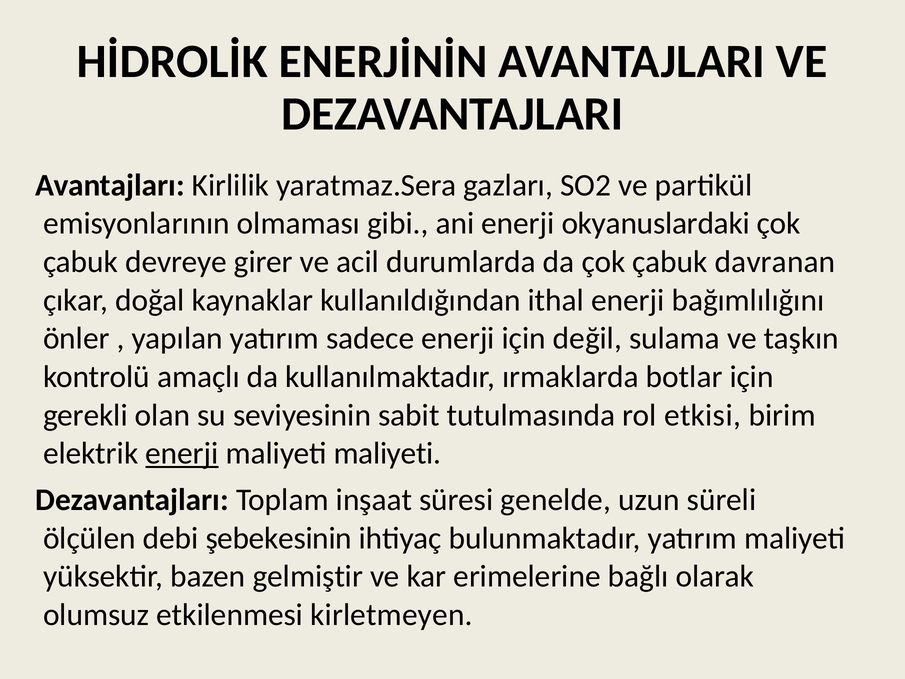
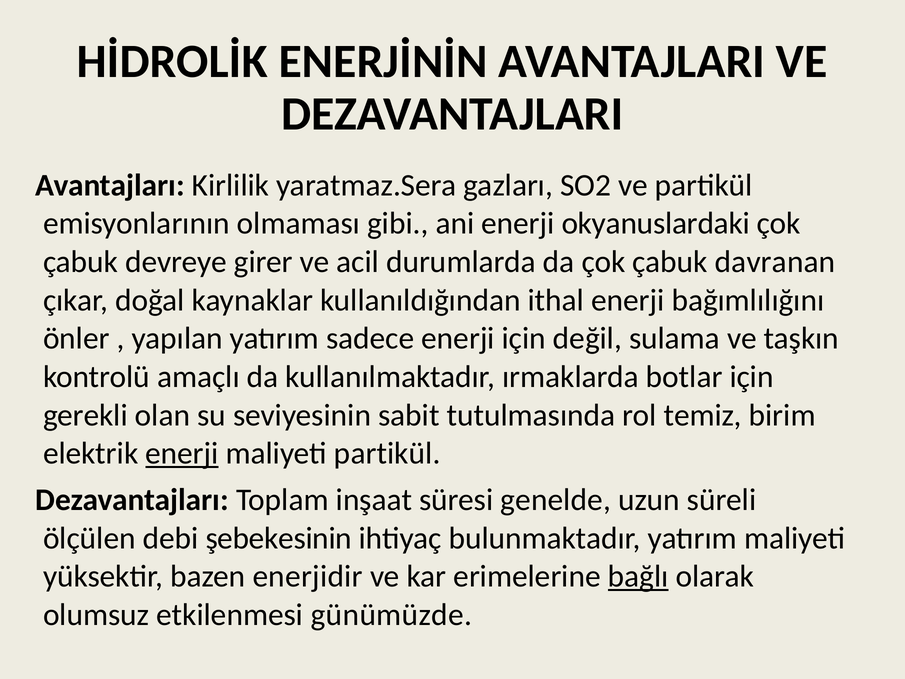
etkisi: etkisi -> temiz (703, 415)
maliyeti maliyeti: maliyeti -> partikül (387, 453)
gelmiştir: gelmiştir -> enerjidir (308, 576)
bağlı underline: none -> present (638, 576)
kirletmeyen: kirletmeyen -> günümüzde (391, 615)
